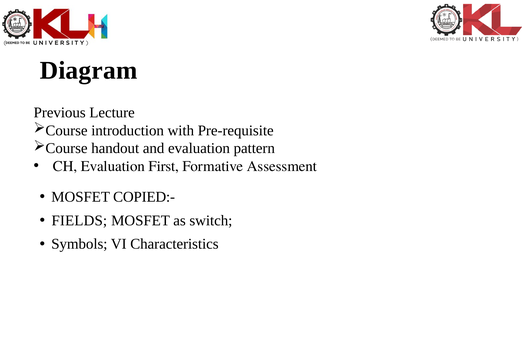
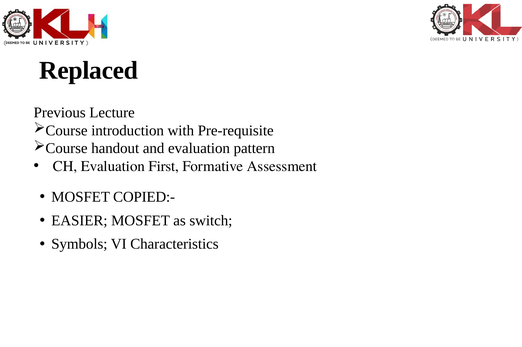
Diagram: Diagram -> Replaced (89, 71)
FIELDS: FIELDS -> EASIER (79, 221)
